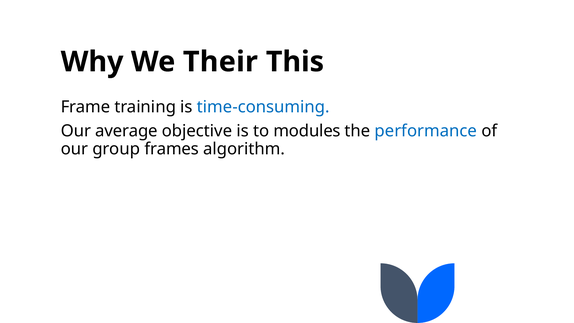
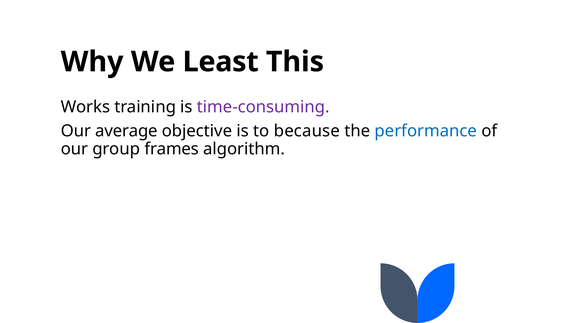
Their: Their -> Least (221, 62)
Frame: Frame -> Works (85, 107)
time-consuming colour: blue -> purple (263, 107)
modules: modules -> because (307, 131)
